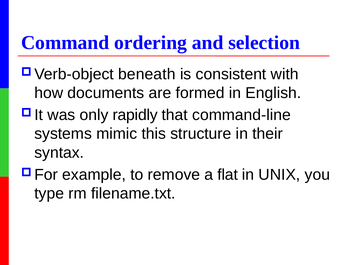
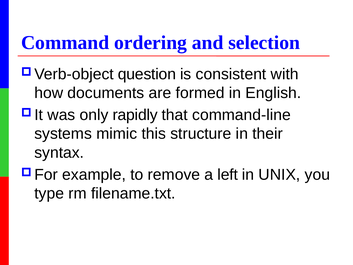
beneath: beneath -> question (147, 74)
flat: flat -> left (228, 174)
